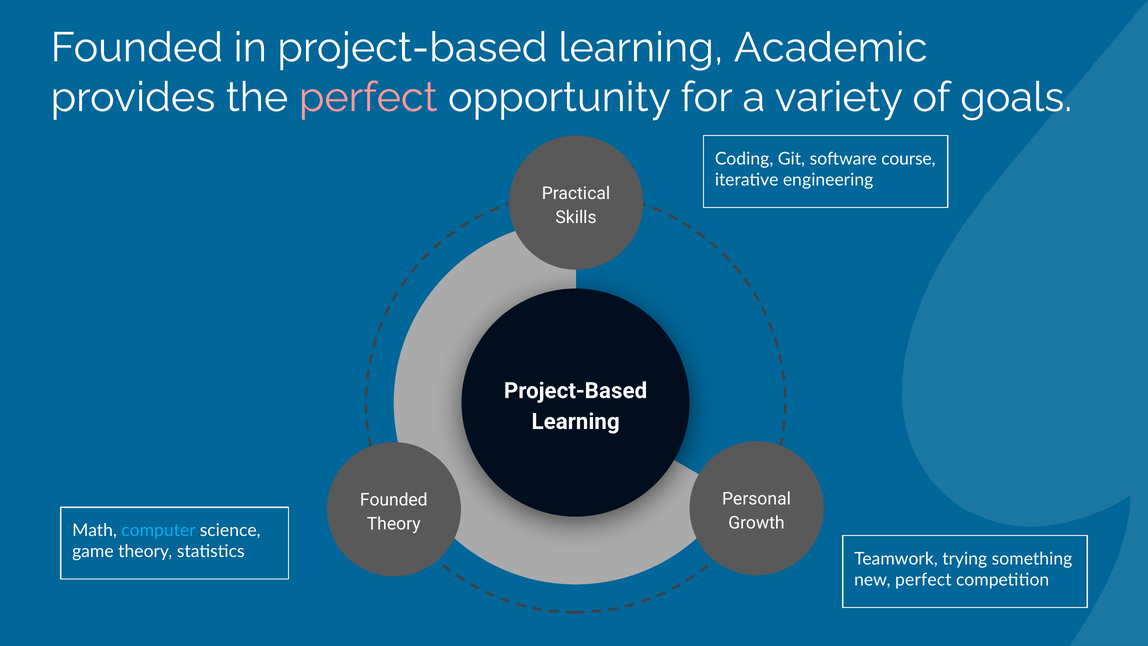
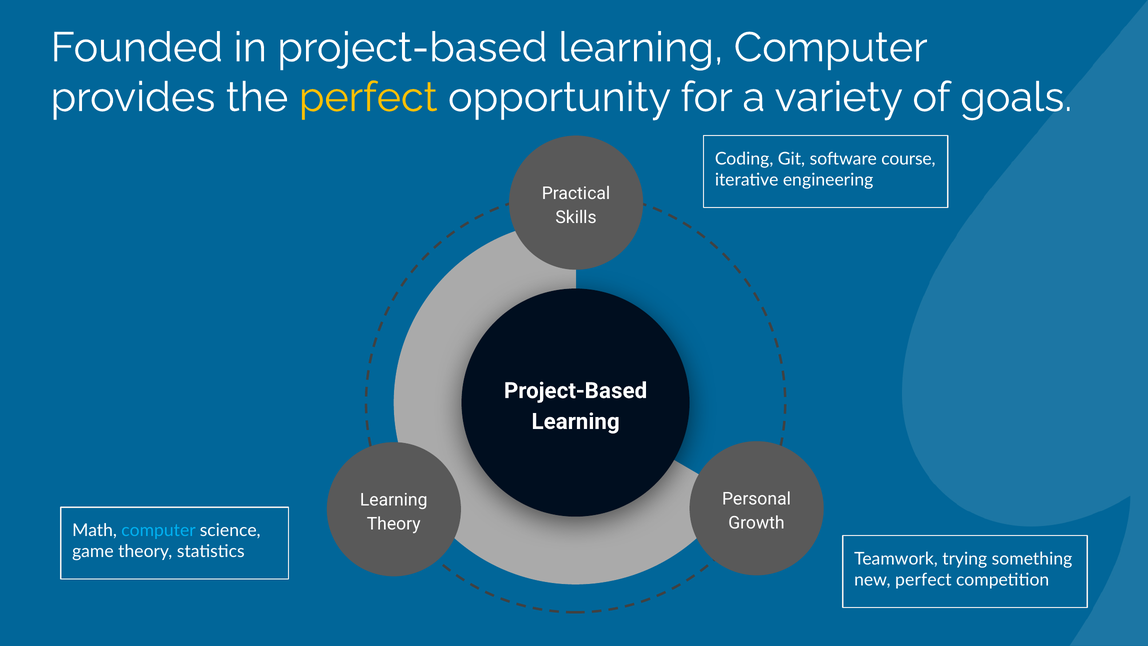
learning Academic: Academic -> Computer (831, 48)
perfect colour: pink -> yellow (368, 97)
Founded: Founded -> Learning (394, 500)
